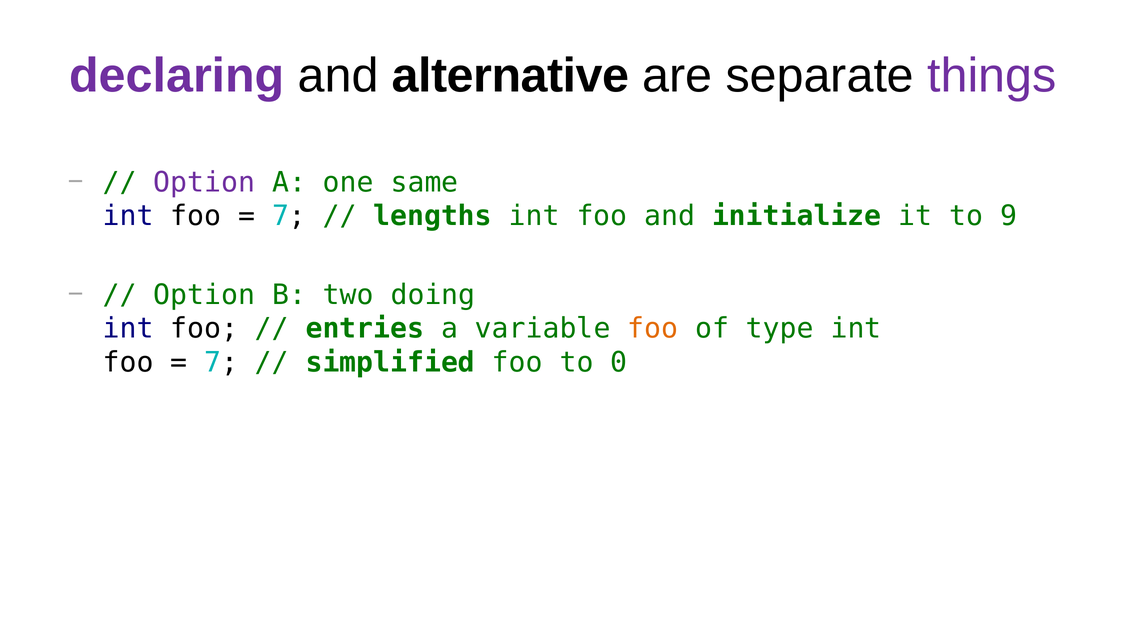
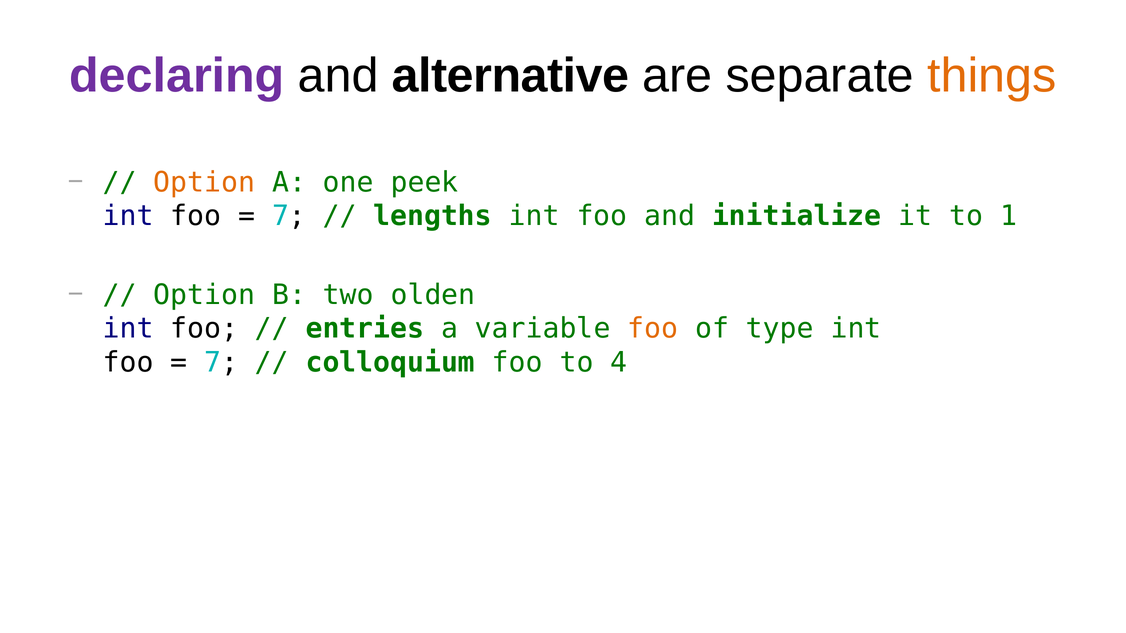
things colour: purple -> orange (992, 76)
Option colour: purple -> orange (204, 183)
same: same -> peek (425, 183)
9: 9 -> 1 (1009, 216)
doing: doing -> olden (433, 295)
simplified: simplified -> colloquium (390, 363)
0: 0 -> 4 (619, 363)
